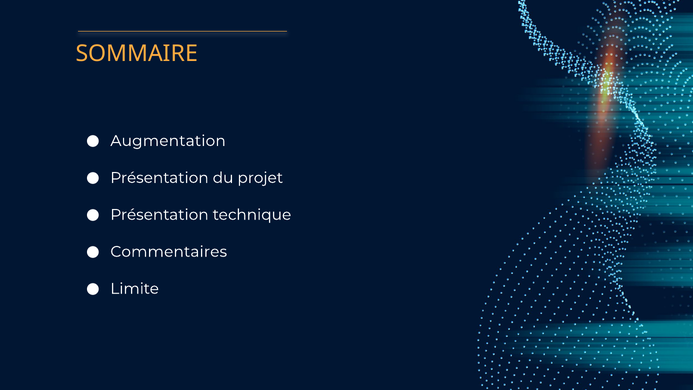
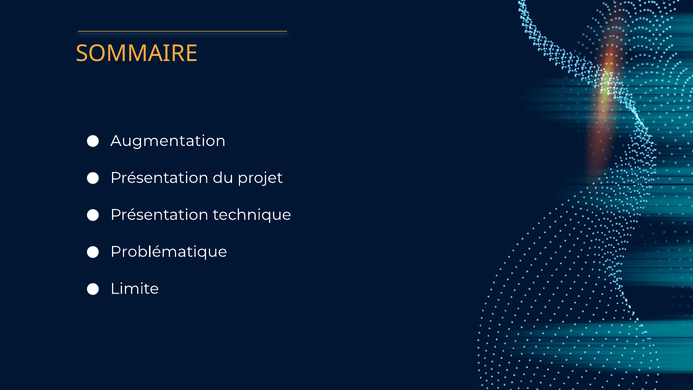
Commentaires: Commentaires -> Problématique (169, 252)
